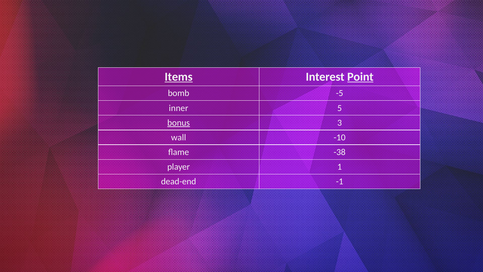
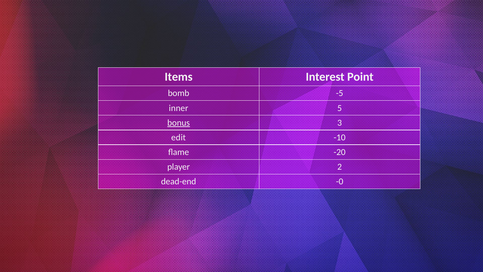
Items underline: present -> none (179, 77)
Point underline: present -> none (360, 77)
wall: wall -> edit (179, 137)
-38: -38 -> -20 (340, 152)
1: 1 -> 2 (340, 167)
-1: -1 -> -0 (340, 181)
